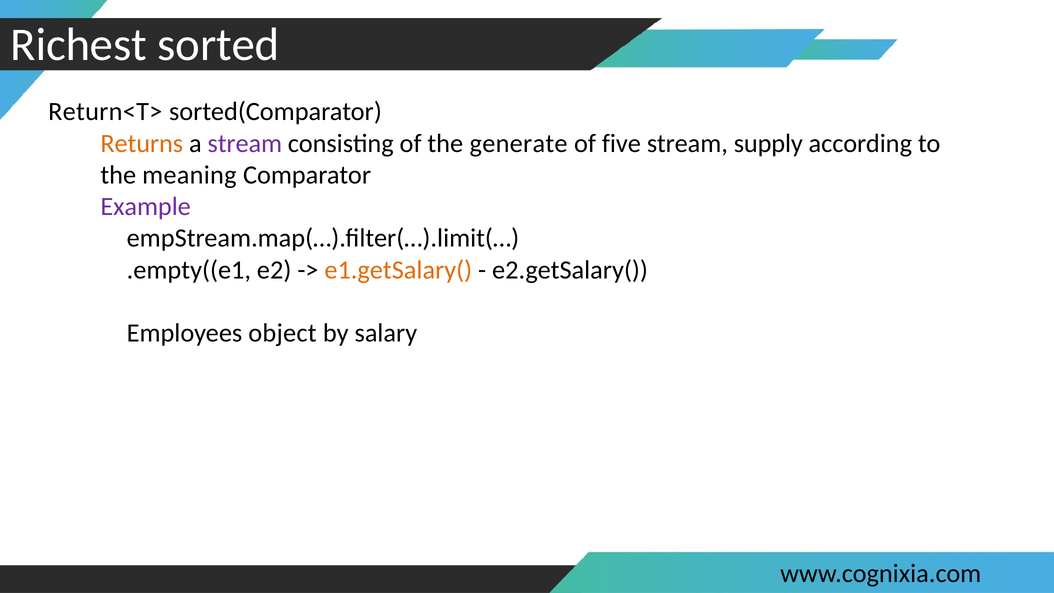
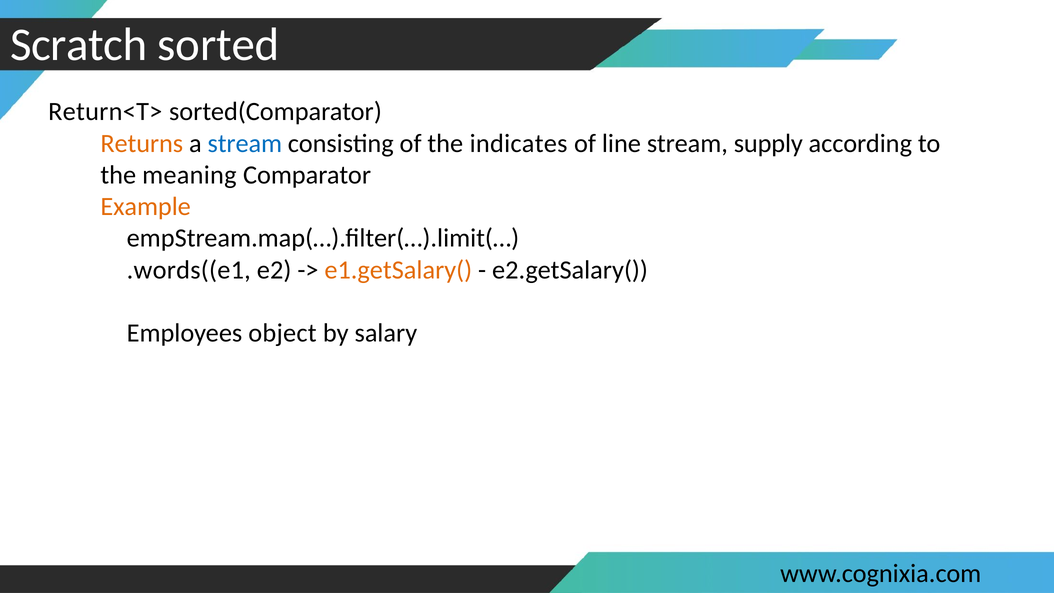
Richest: Richest -> Scratch (79, 45)
stream colour: purple -> blue (245, 143)
generate: generate -> indicates (519, 143)
five: five -> line (621, 143)
Example colour: purple -> orange (146, 207)
.empty((e1: .empty((e1 -> .words((e1 (189, 270)
